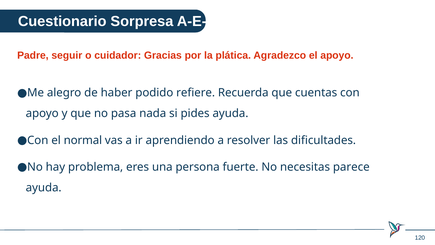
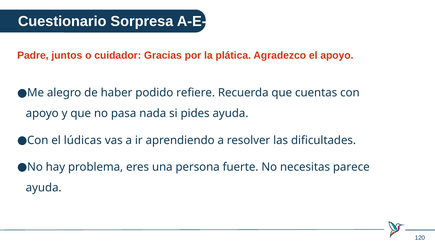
seguir: seguir -> juntos (67, 55)
normal: normal -> lúdicas (83, 140)
